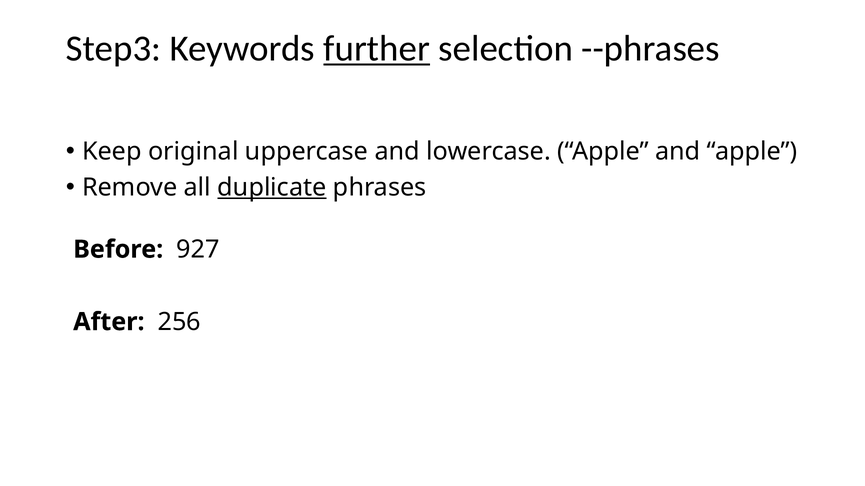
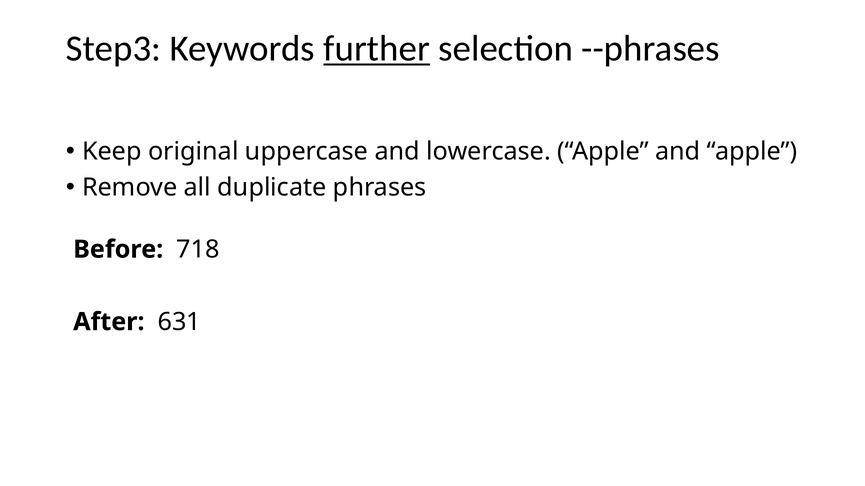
duplicate underline: present -> none (272, 188)
927: 927 -> 718 (198, 250)
256: 256 -> 631 (179, 322)
